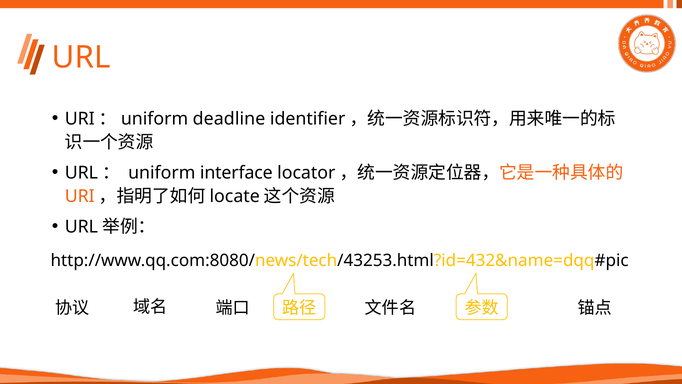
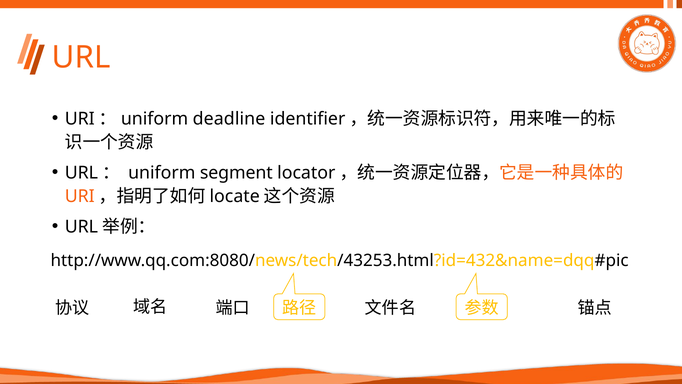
interface: interface -> segment (236, 173)
